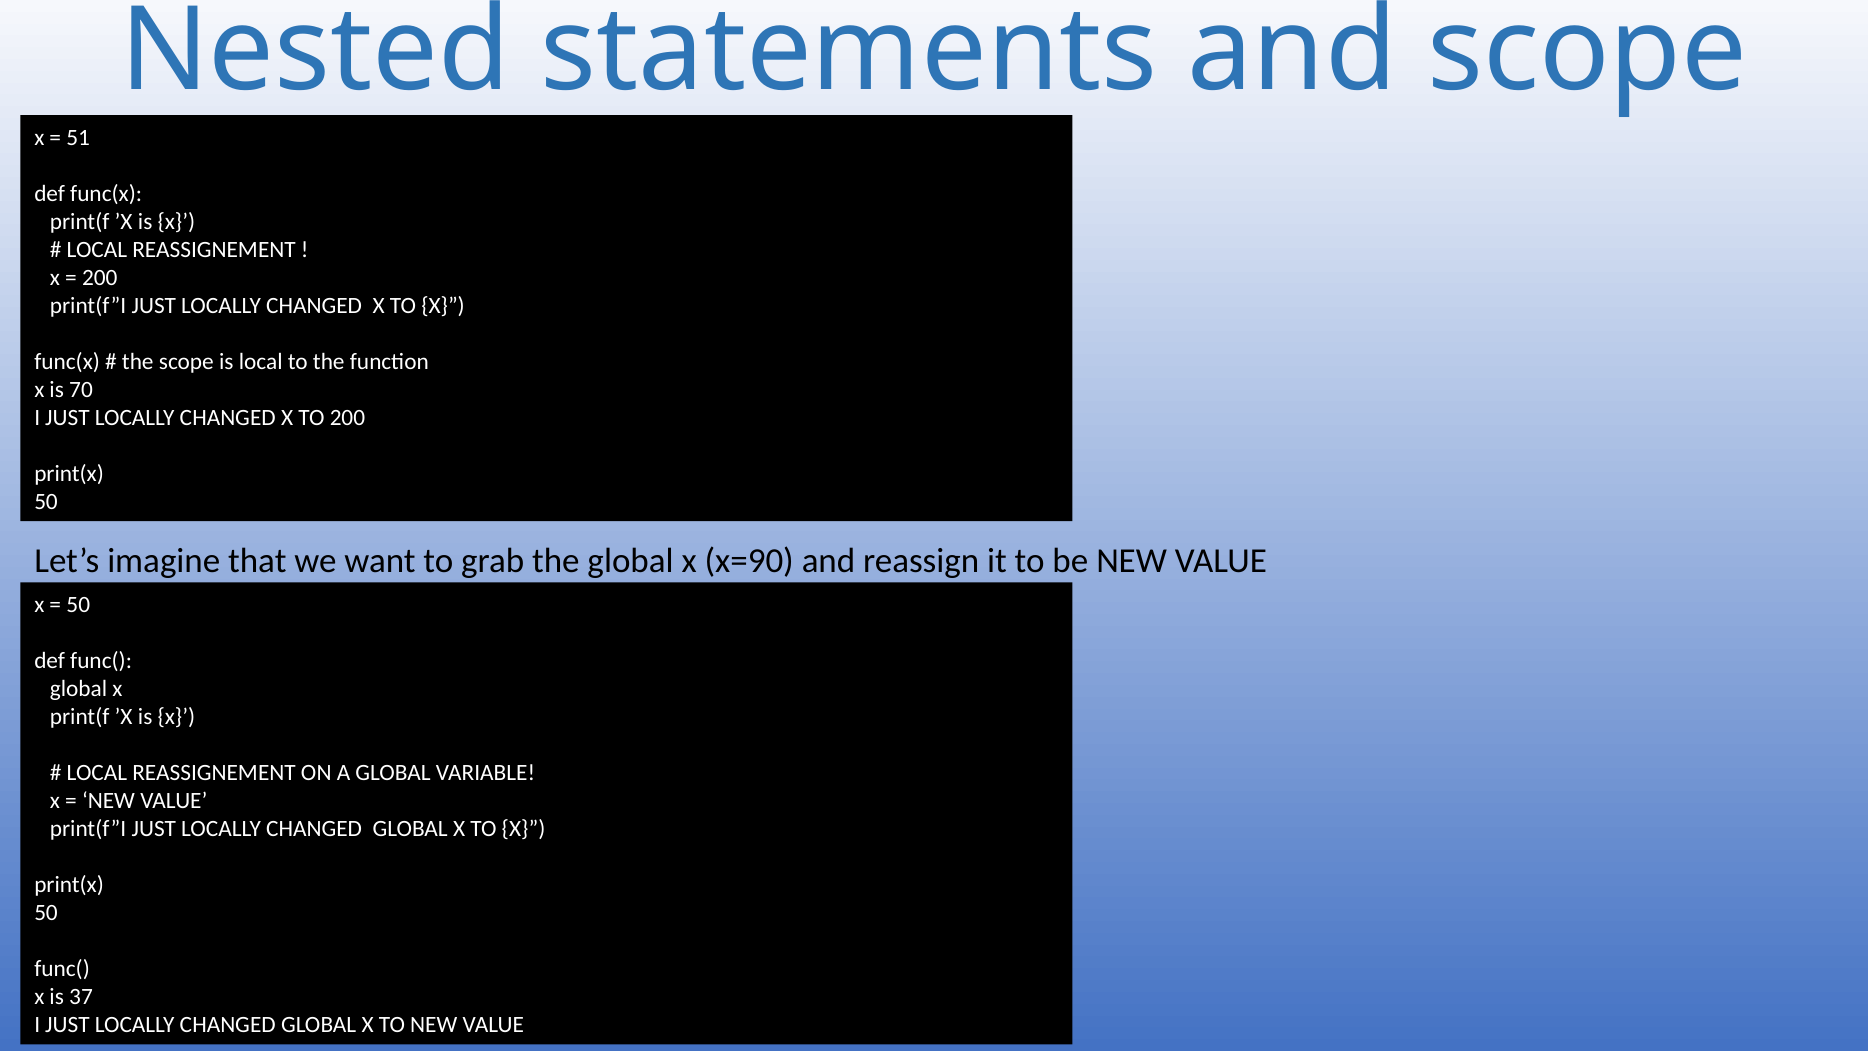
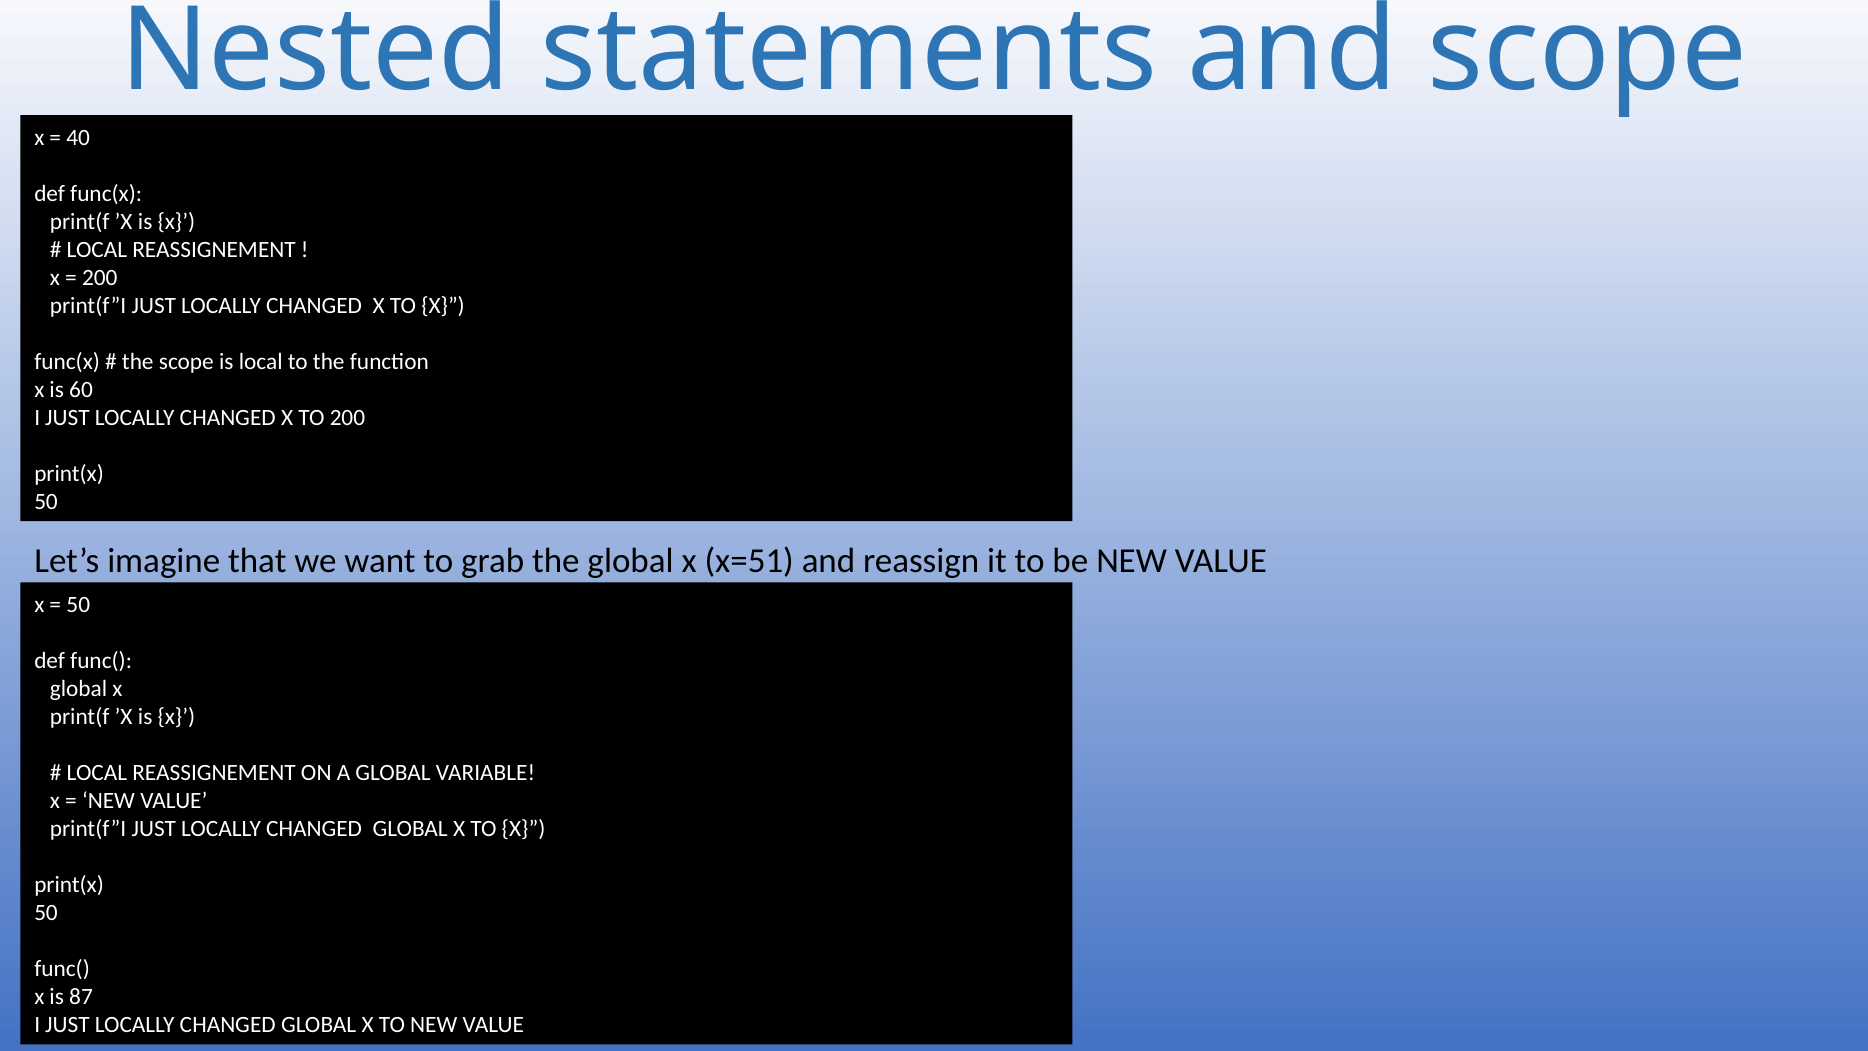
51: 51 -> 40 (78, 138)
70: 70 -> 60 (81, 390)
x=90: x=90 -> x=51 (749, 561)
37: 37 -> 87 (81, 997)
